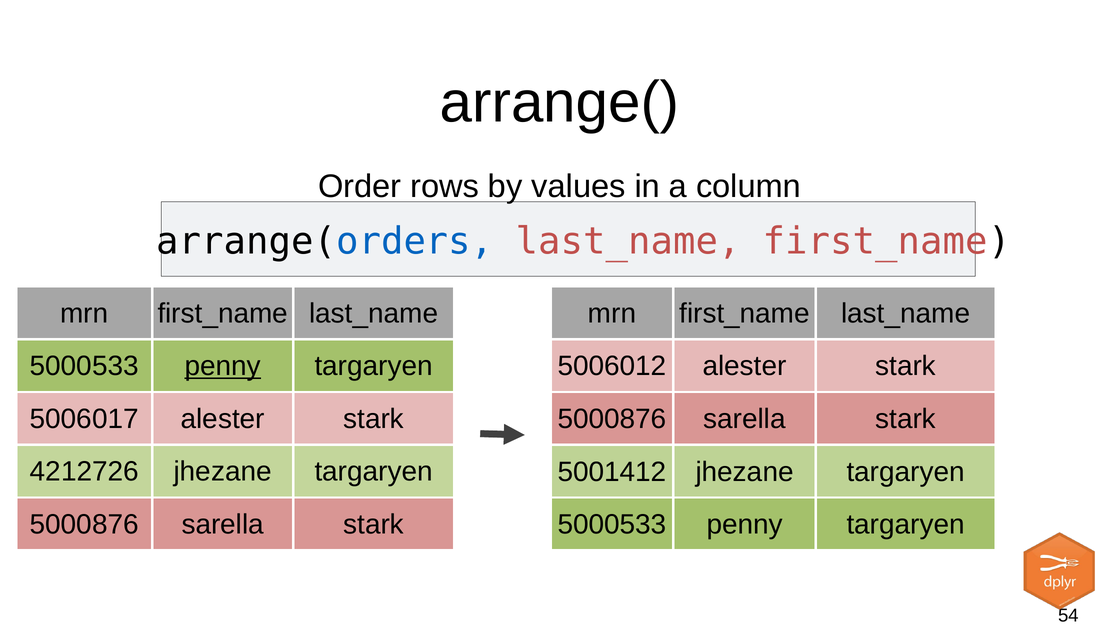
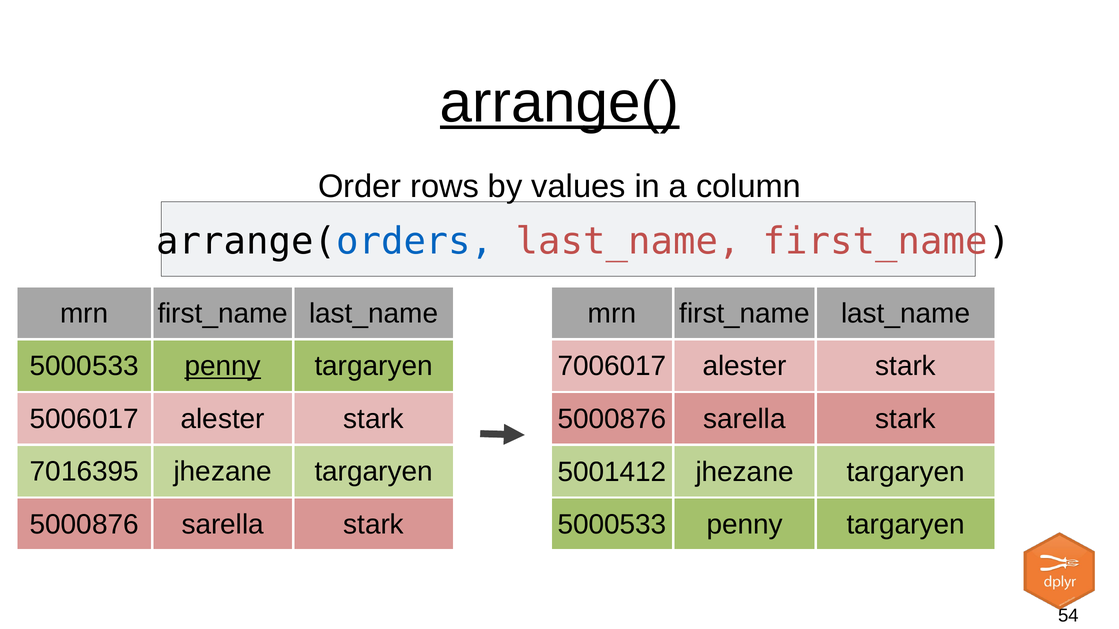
arrange( underline: none -> present (560, 102)
5006012: 5006012 -> 7006017 (612, 367)
4212726: 4212726 -> 7016395 (84, 472)
